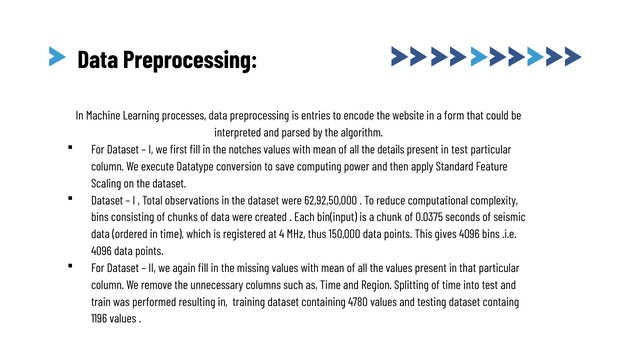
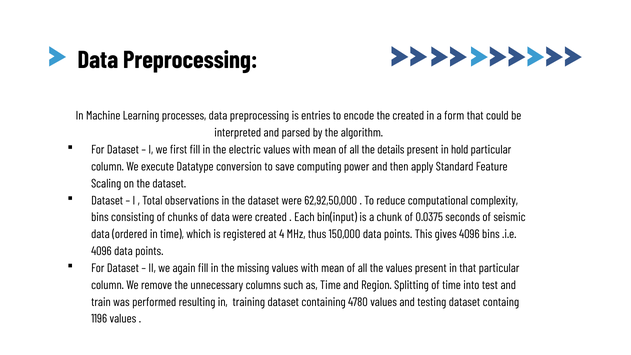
the website: website -> created (408, 116)
notches: notches -> electric (245, 150)
in test: test -> hold (460, 150)
